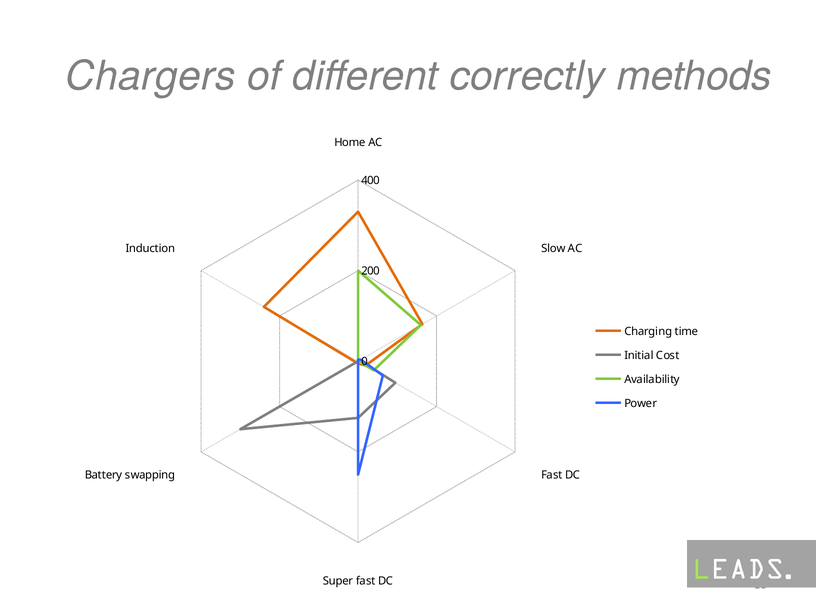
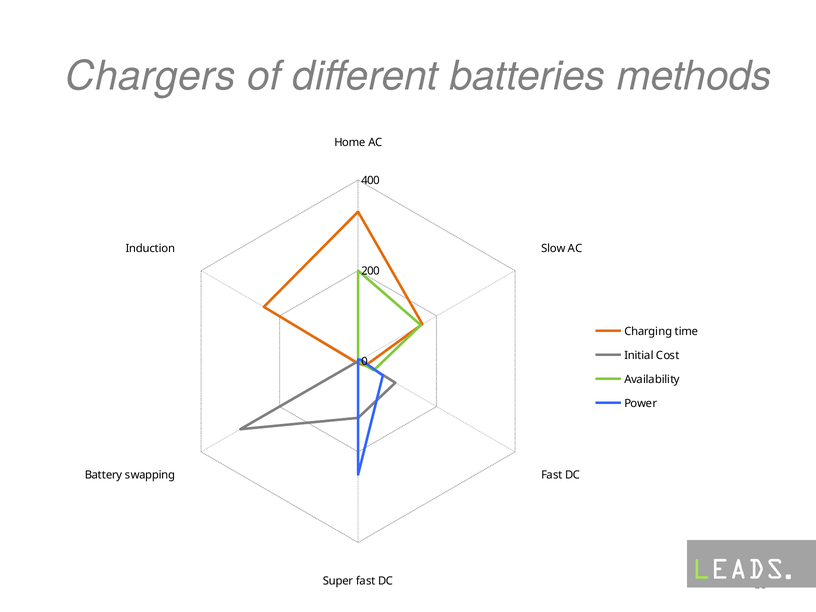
correctly: correctly -> batteries (527, 76)
